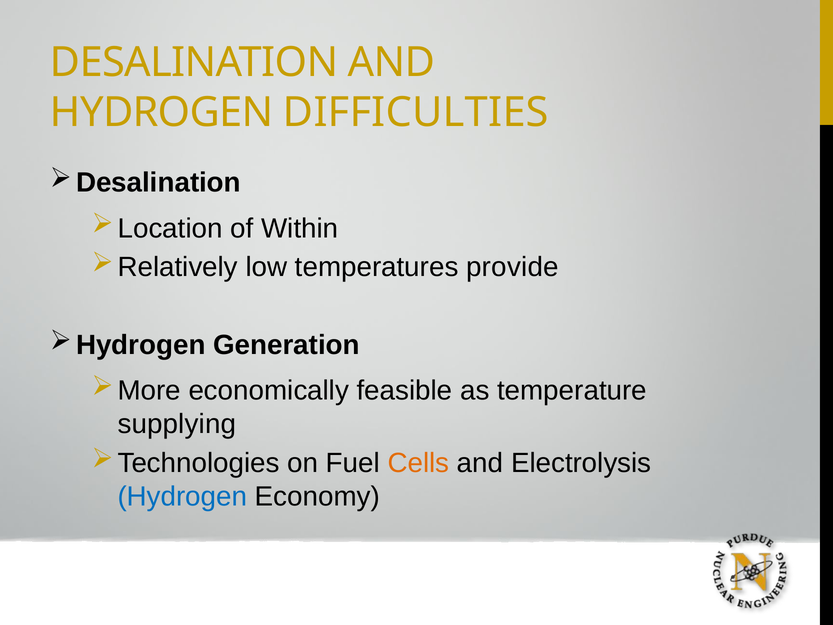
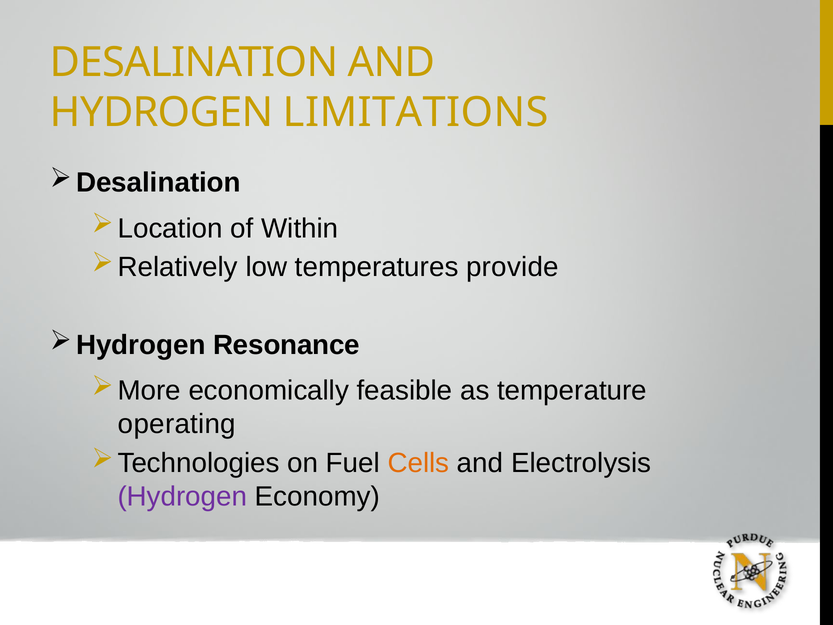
DIFFICULTIES: DIFFICULTIES -> LIMITATIONS (416, 113)
Generation: Generation -> Resonance (286, 345)
supplying: supplying -> operating (177, 424)
Hydrogen colour: blue -> purple (182, 496)
